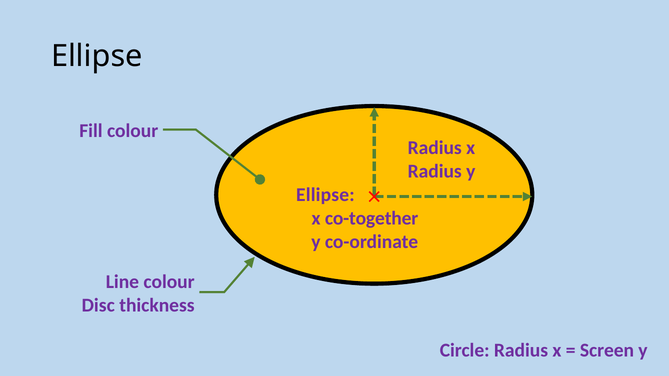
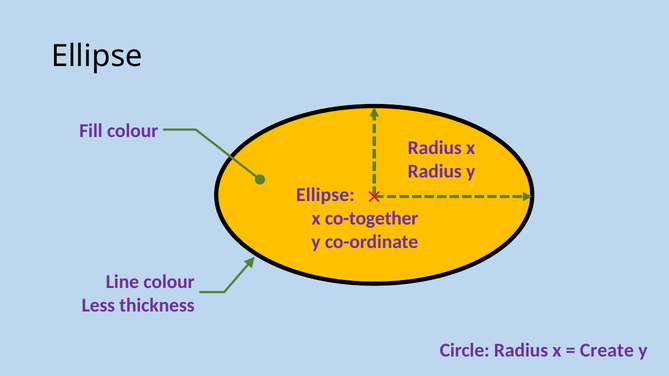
Disc: Disc -> Less (98, 305)
Screen: Screen -> Create (607, 351)
